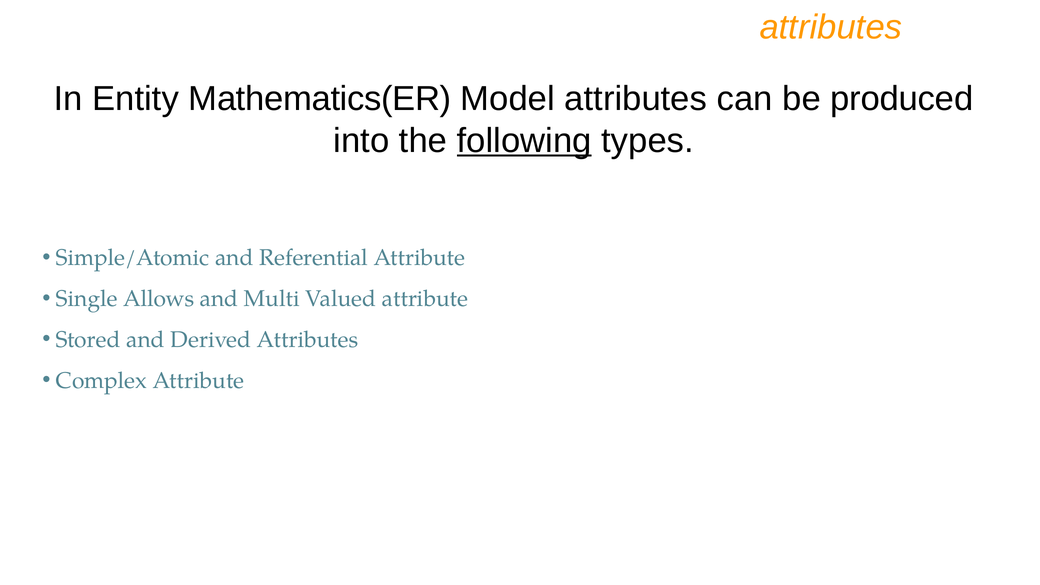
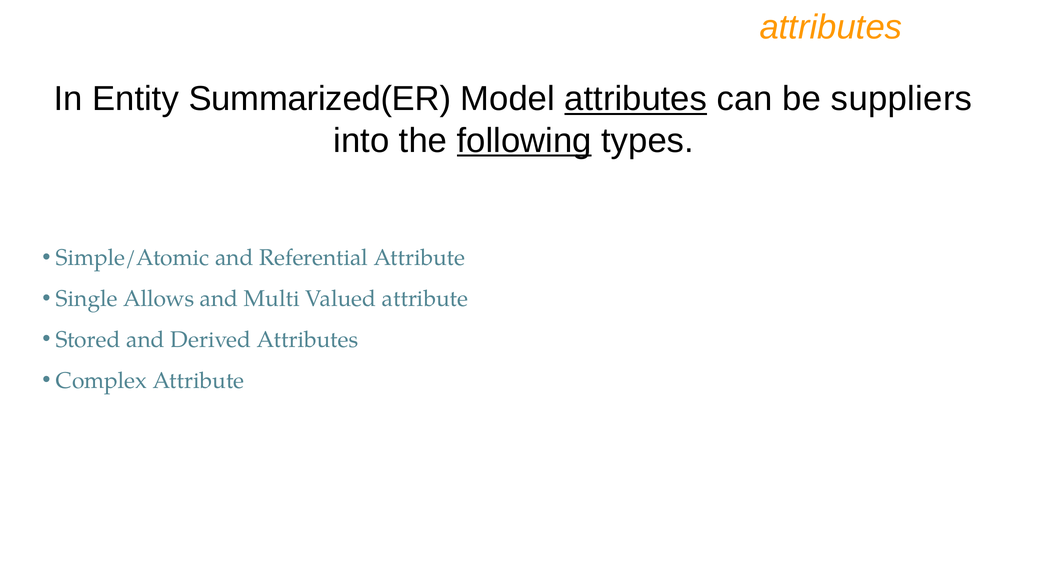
Mathematics(ER: Mathematics(ER -> Summarized(ER (320, 99)
attributes underline: none -> present (636, 99)
produced: produced -> suppliers (902, 99)
